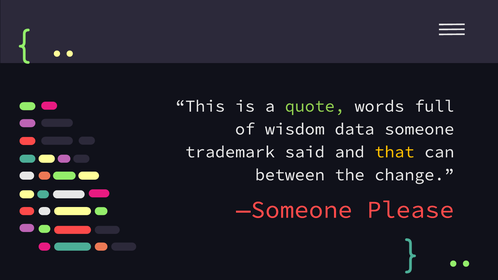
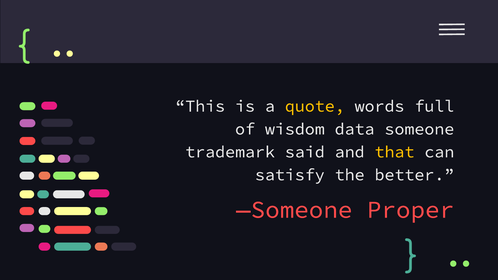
quote colour: light green -> yellow (315, 106)
between: between -> satisfy (290, 175)
change: change -> better (414, 175)
Please: Please -> Proper (411, 210)
